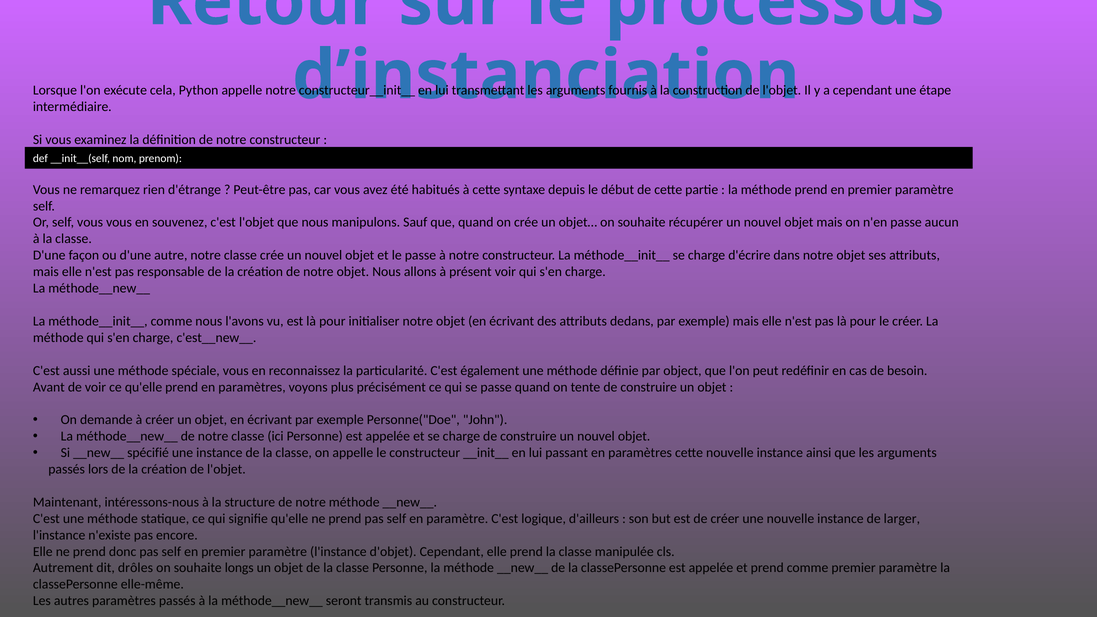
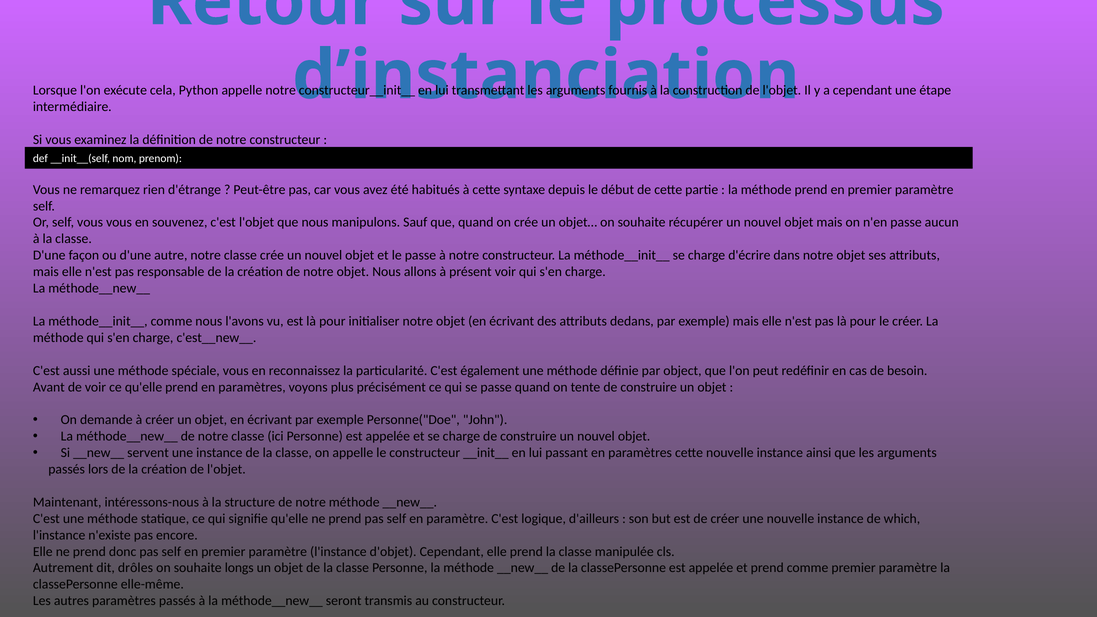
spécifié: spécifié -> servent (148, 453)
larger: larger -> which (902, 519)
